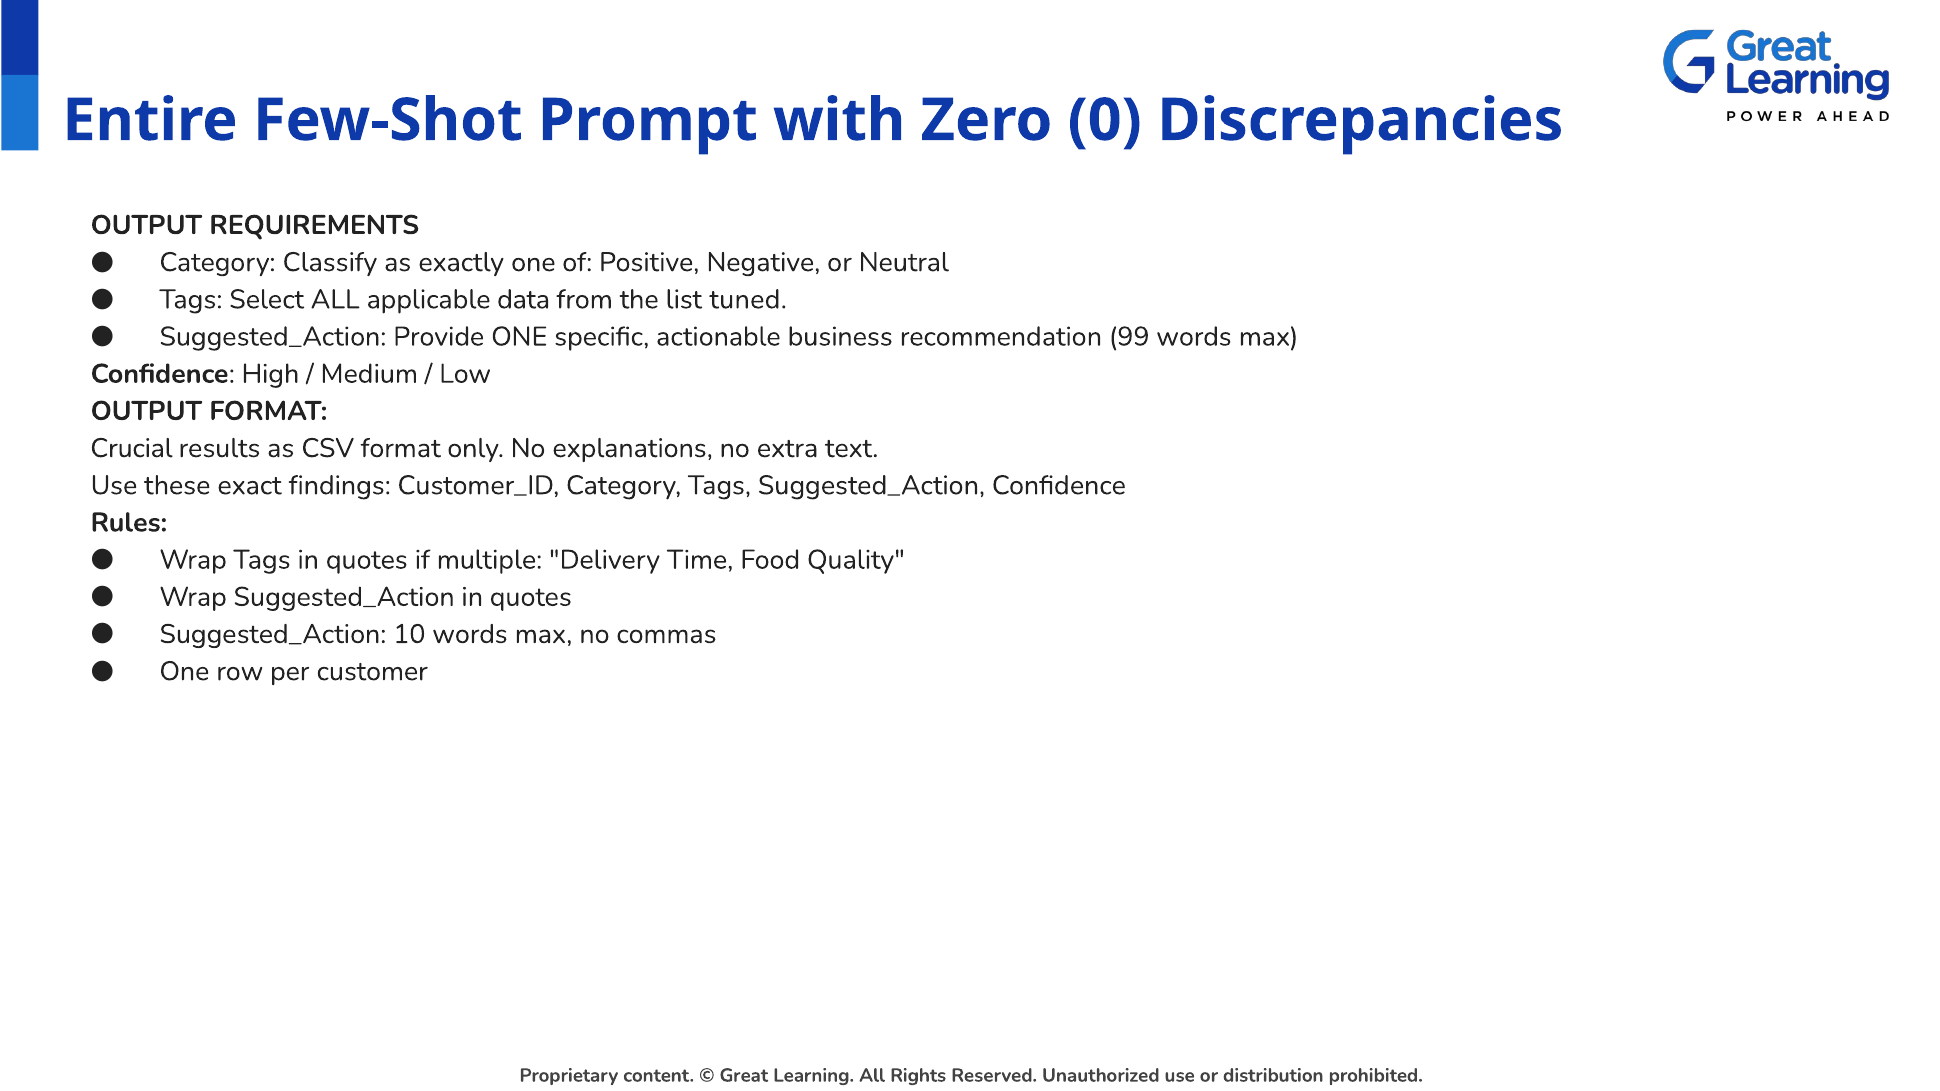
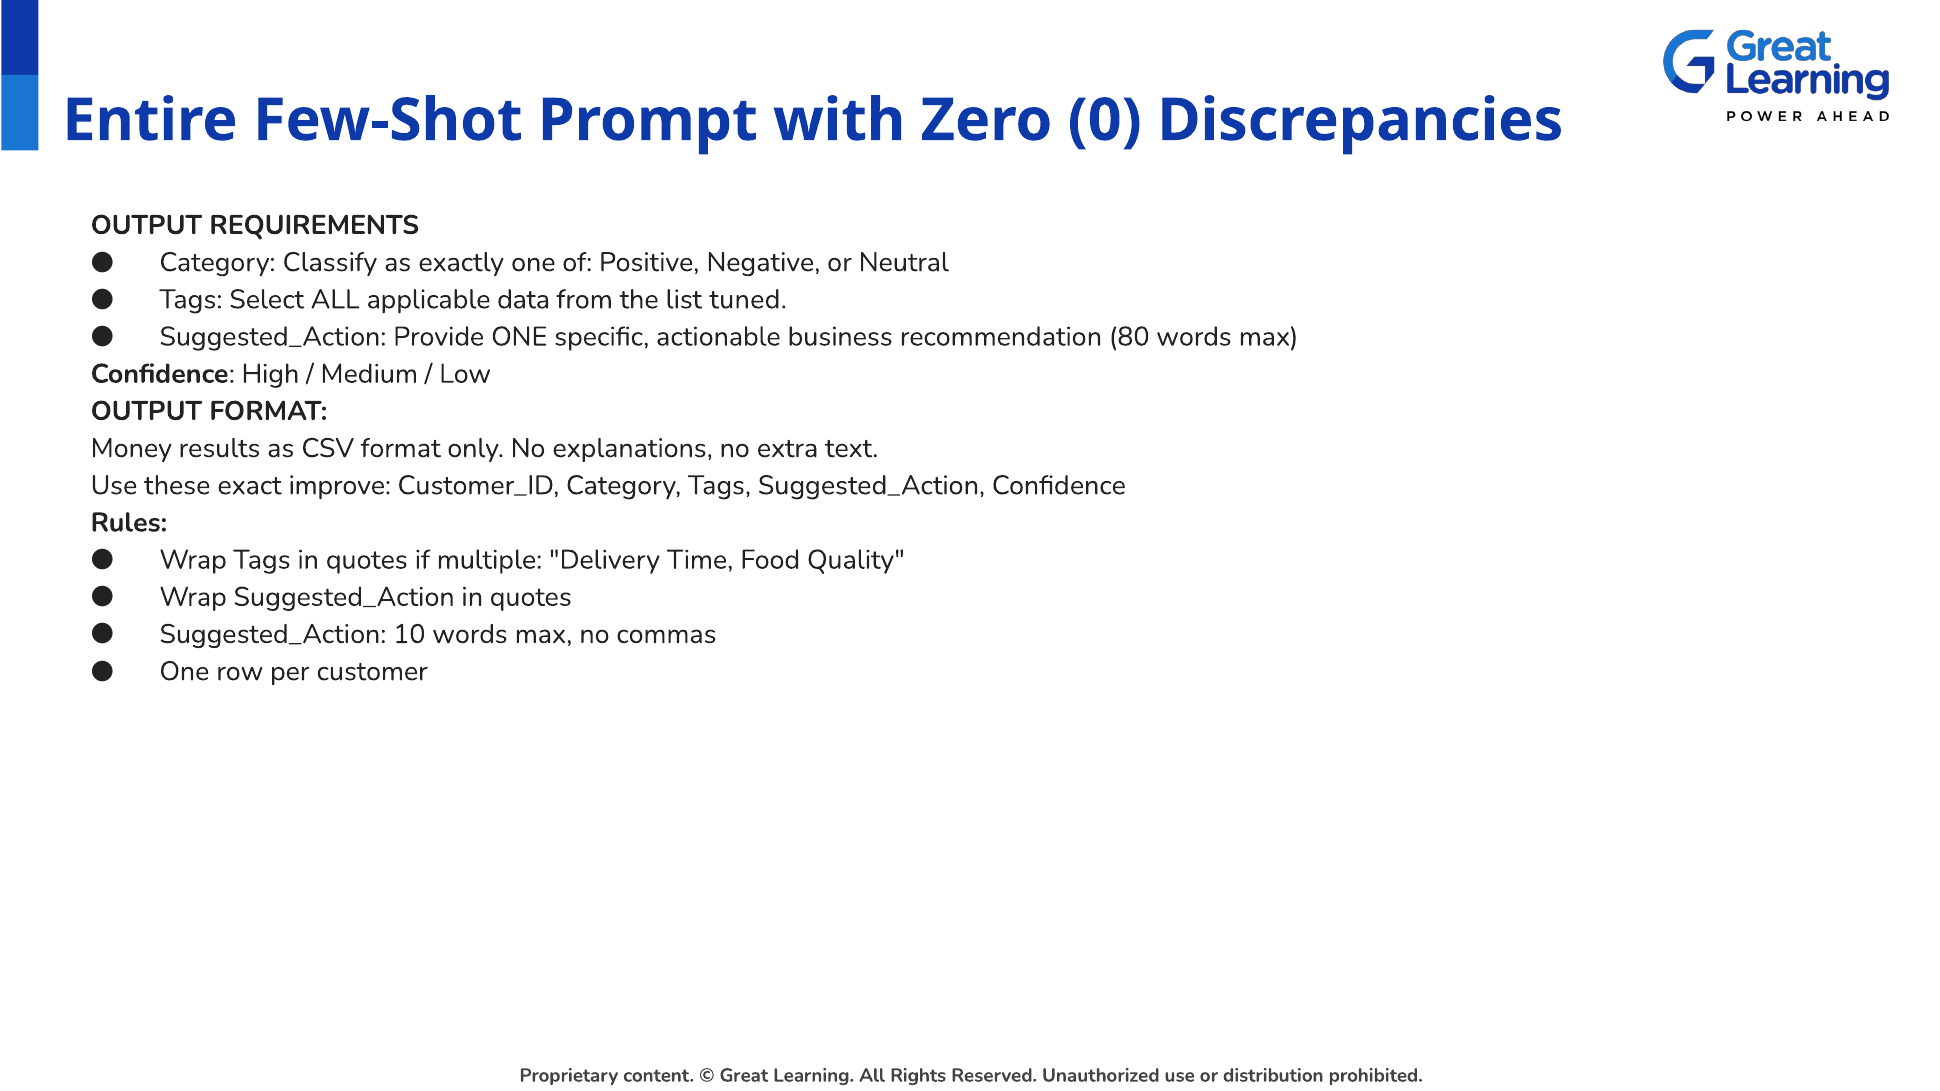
99: 99 -> 80 (1129, 337)
Crucial: Crucial -> Money (131, 448)
findings: findings -> improve (340, 485)
